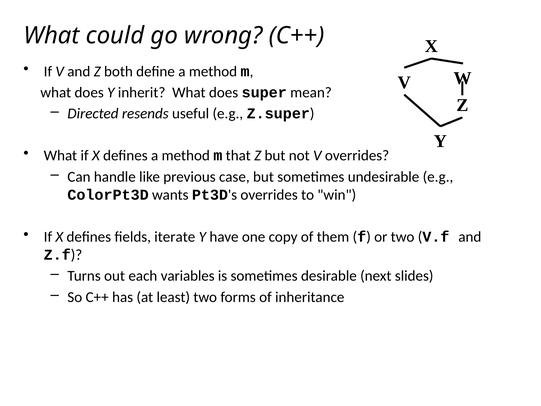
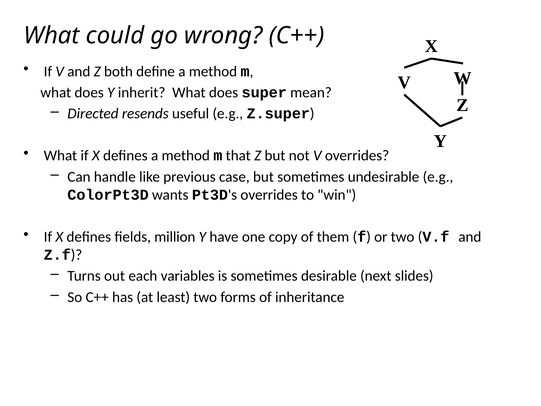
iterate: iterate -> million (175, 237)
